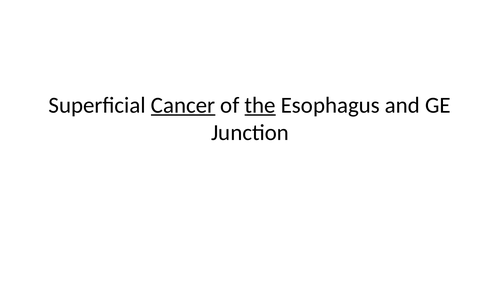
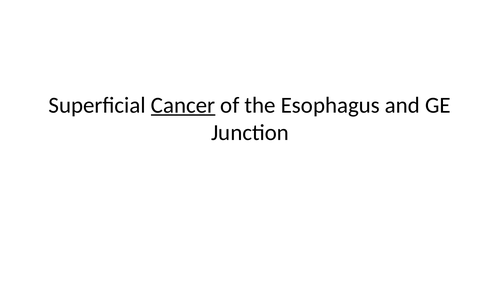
the underline: present -> none (260, 105)
